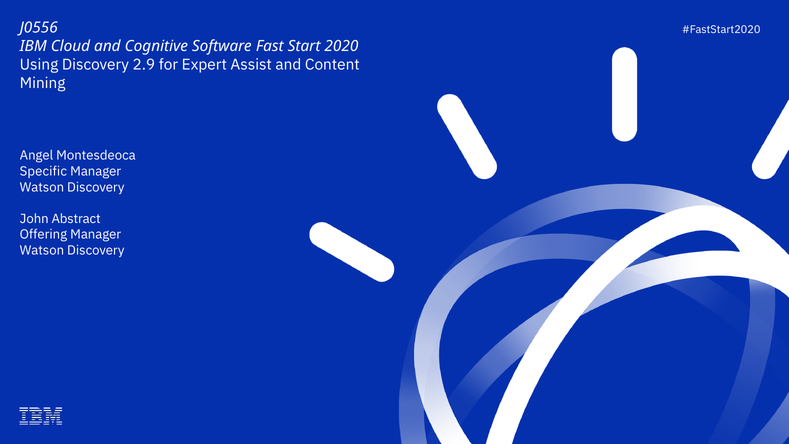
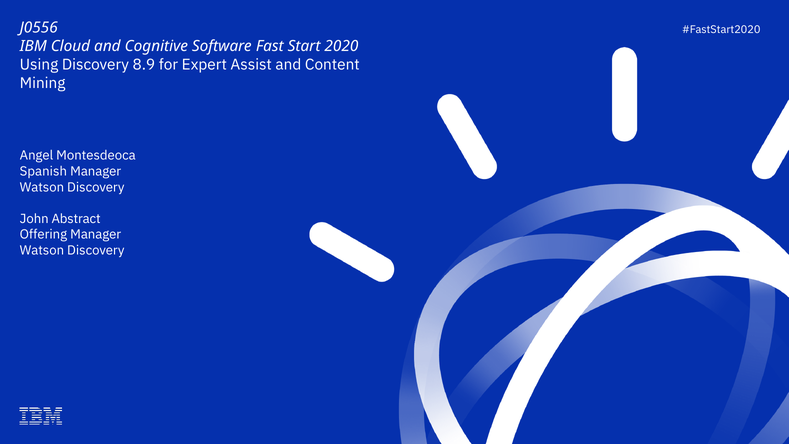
2.9: 2.9 -> 8.9 (144, 65)
Specific: Specific -> Spanish (43, 171)
